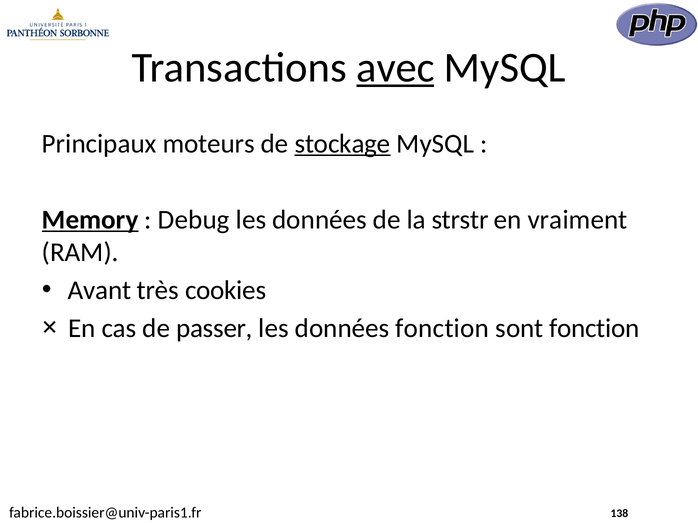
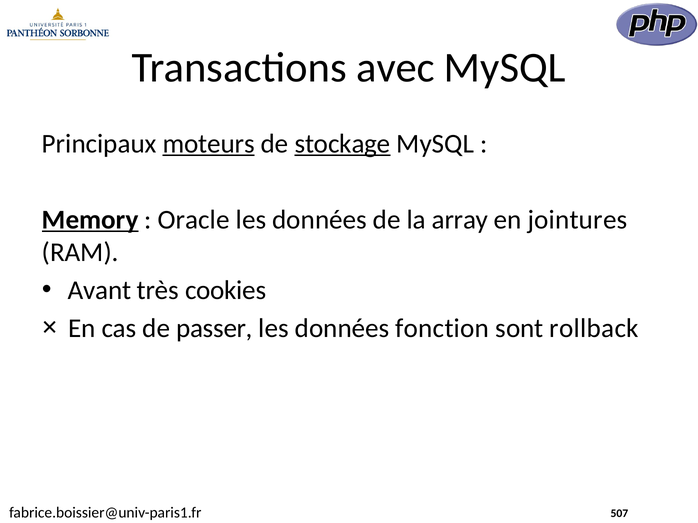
avec underline: present -> none (395, 68)
moteurs underline: none -> present (209, 144)
Debug: Debug -> Oracle (194, 220)
strstr: strstr -> array (460, 220)
vraiment: vraiment -> jointures (578, 220)
sont fonction: fonction -> rollback (594, 329)
138: 138 -> 507 (619, 514)
